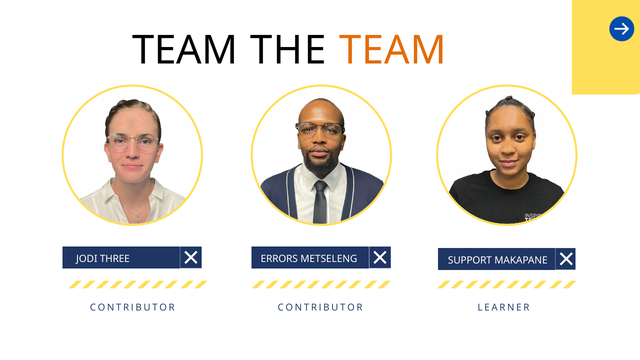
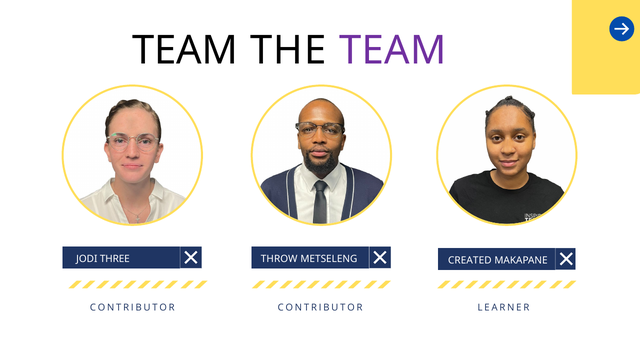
TEAM colour: orange -> purple (393, 50)
ERRORS: ERRORS -> THROW (279, 259)
SUPPORT: SUPPORT -> CREATED (470, 261)
